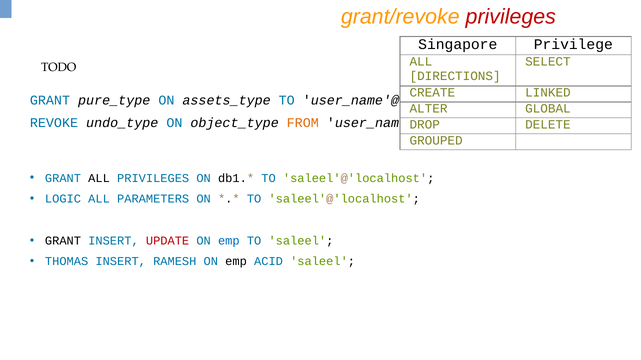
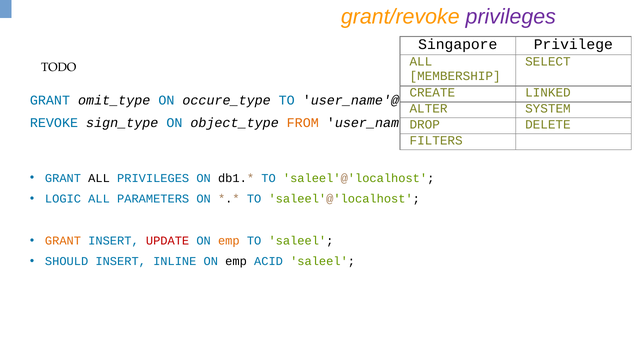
privileges colour: red -> purple (511, 17)
DIRECTIONS: DIRECTIONS -> MEMBERSHIP (455, 76)
pure_type: pure_type -> omit_type (114, 101)
assets_type: assets_type -> occure_type (227, 101)
GLOBAL: GLOBAL -> SYSTEM (548, 109)
undo_type: undo_type -> sign_type (122, 123)
GROUPED: GROUPED -> FILTERS (436, 141)
GRANT colour: black -> orange (63, 241)
emp colour: blue -> orange (229, 241)
THOMAS: THOMAS -> SHOULD (67, 262)
RAMESH: RAMESH -> INLINE (175, 262)
